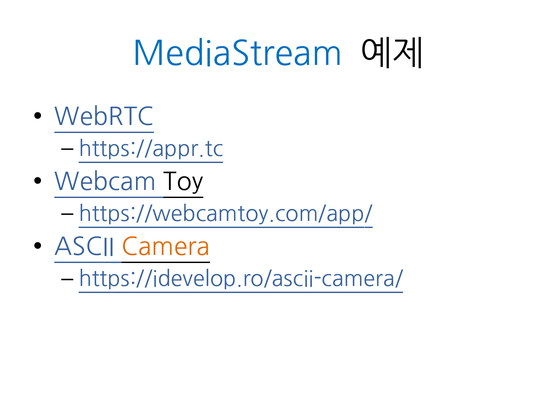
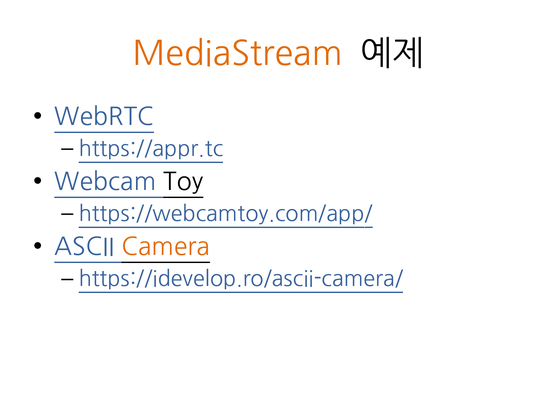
MediaStream colour: blue -> orange (238, 54)
